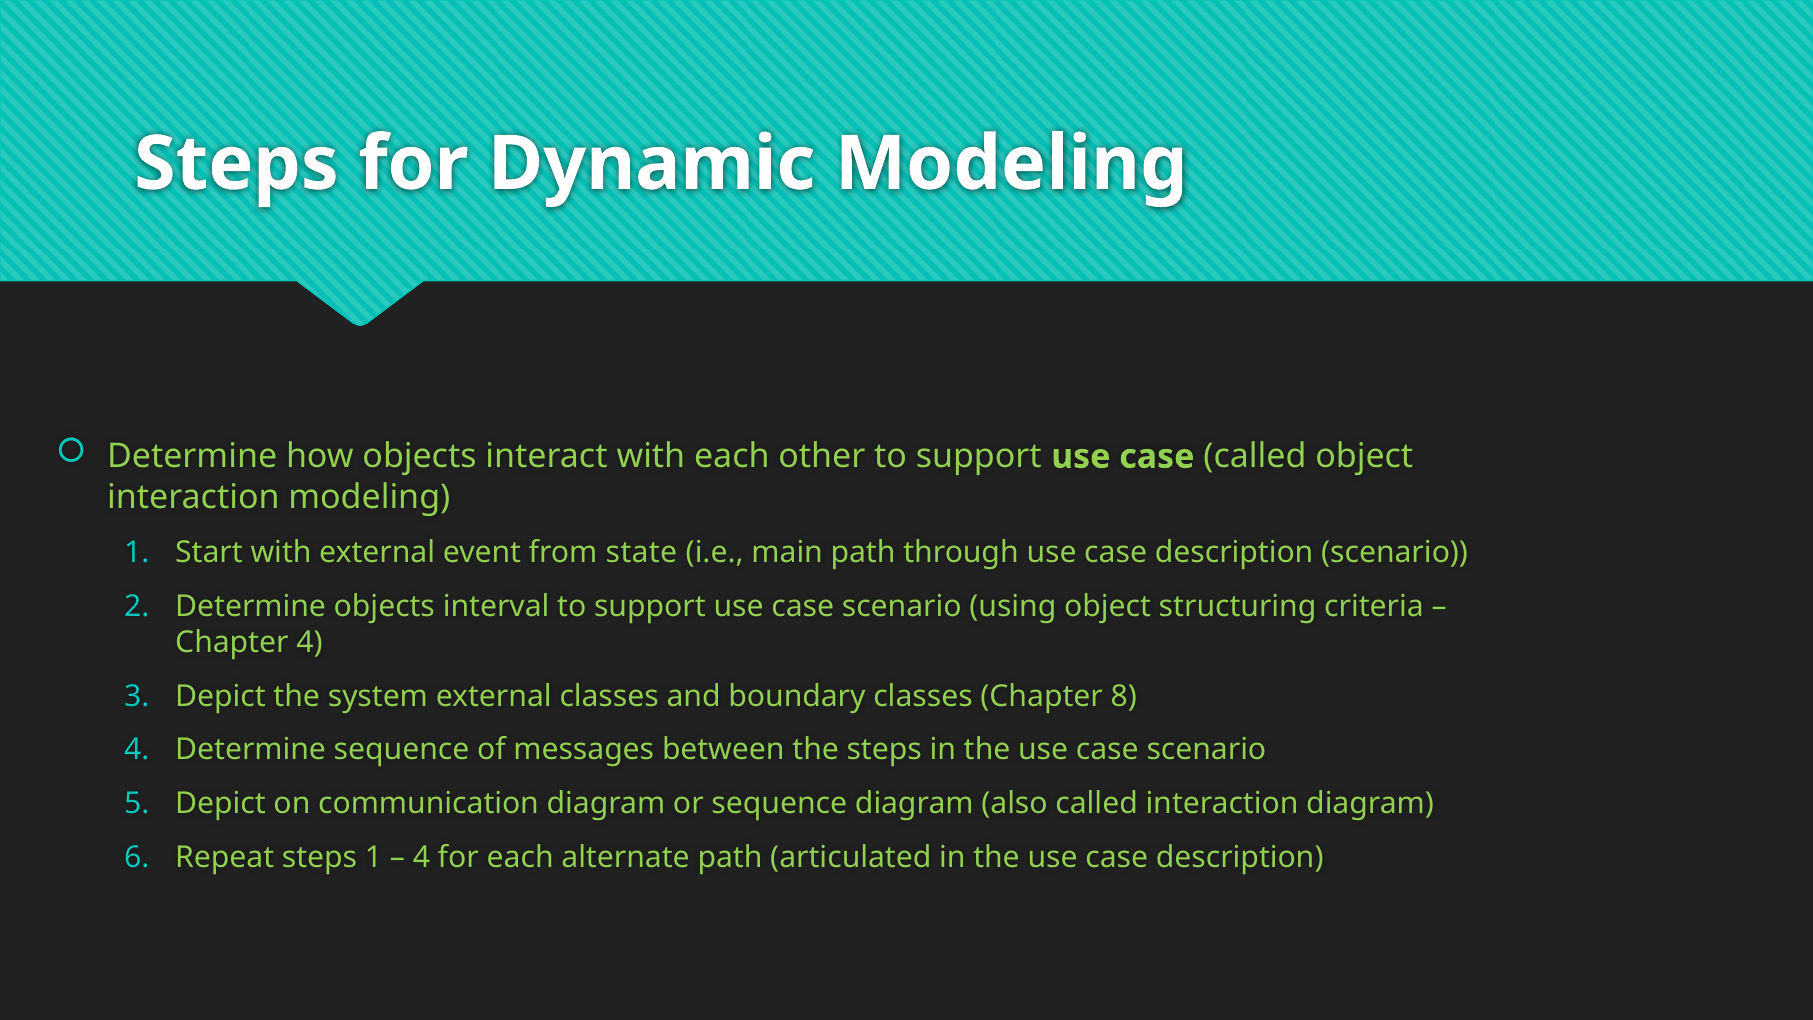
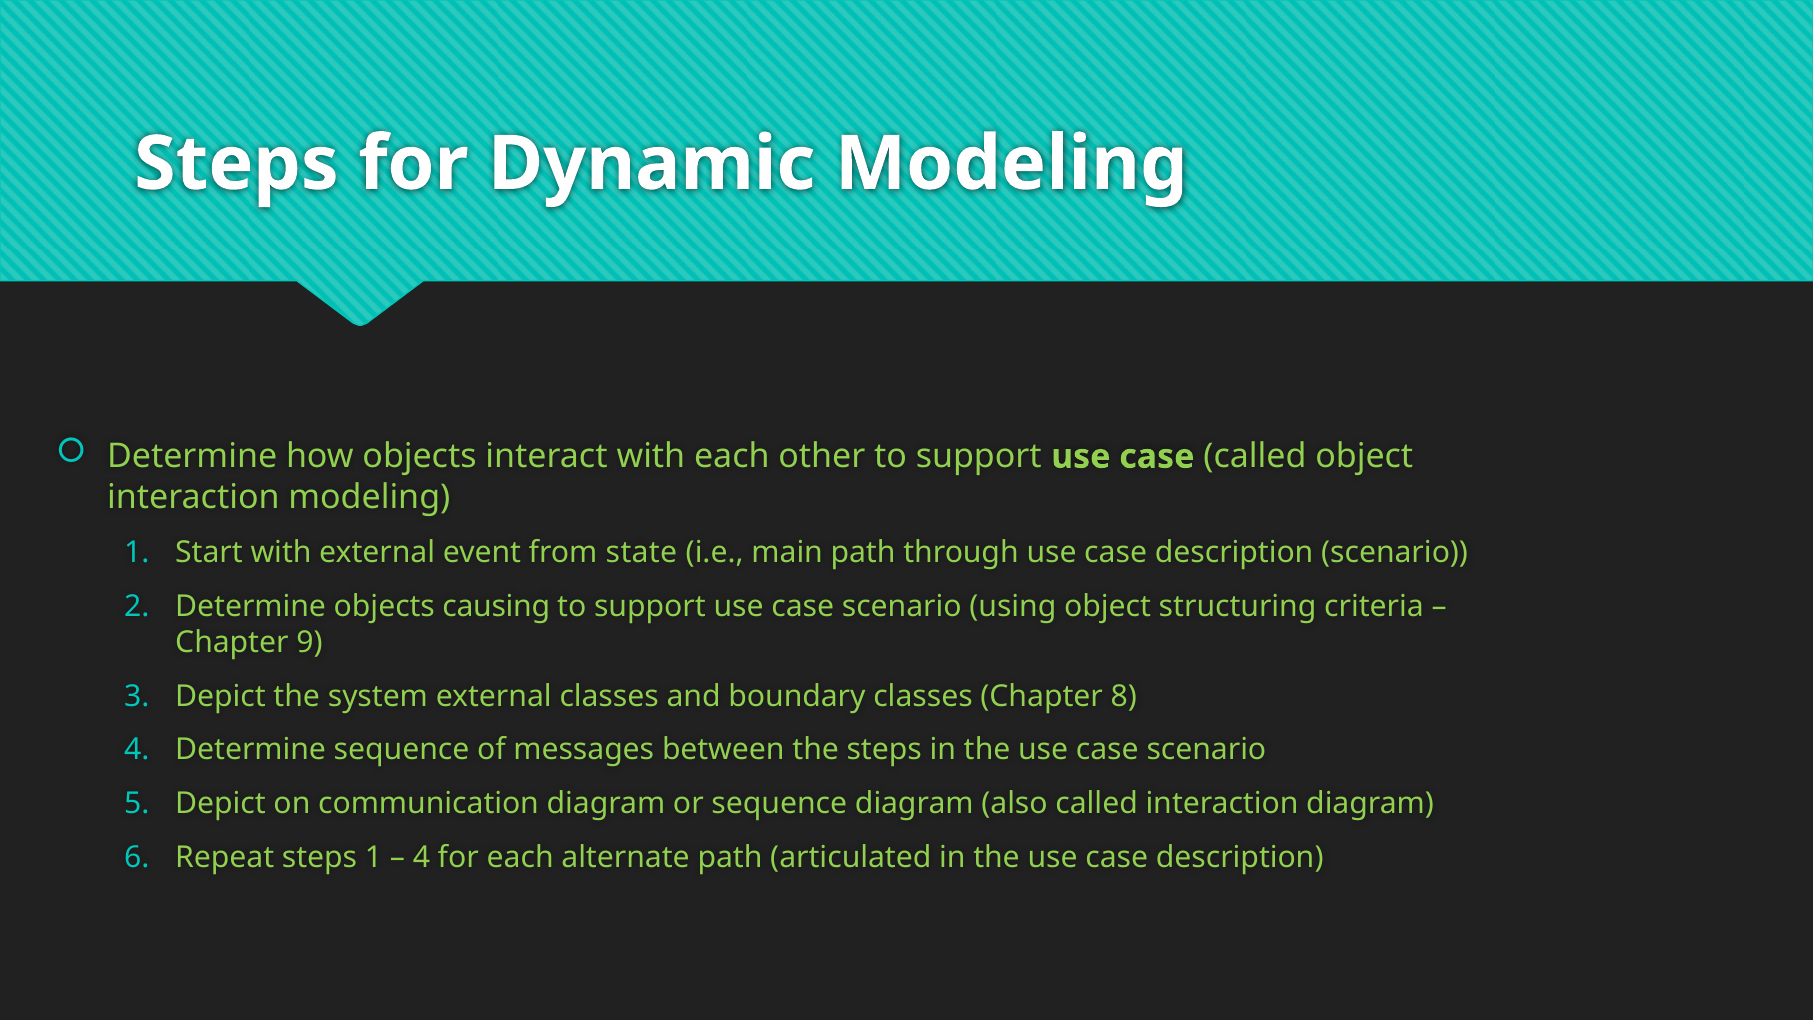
interval: interval -> causing (496, 606)
Chapter 4: 4 -> 9 (310, 643)
